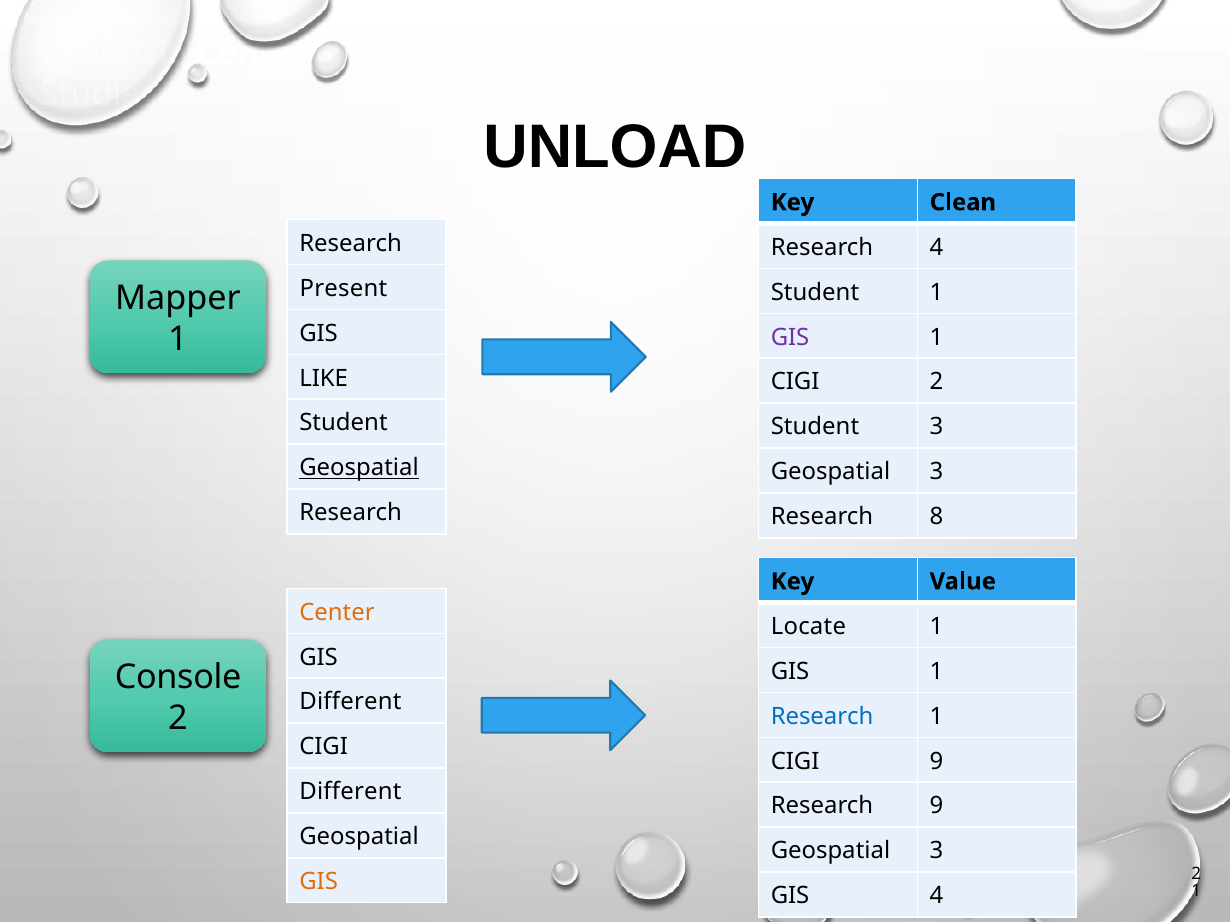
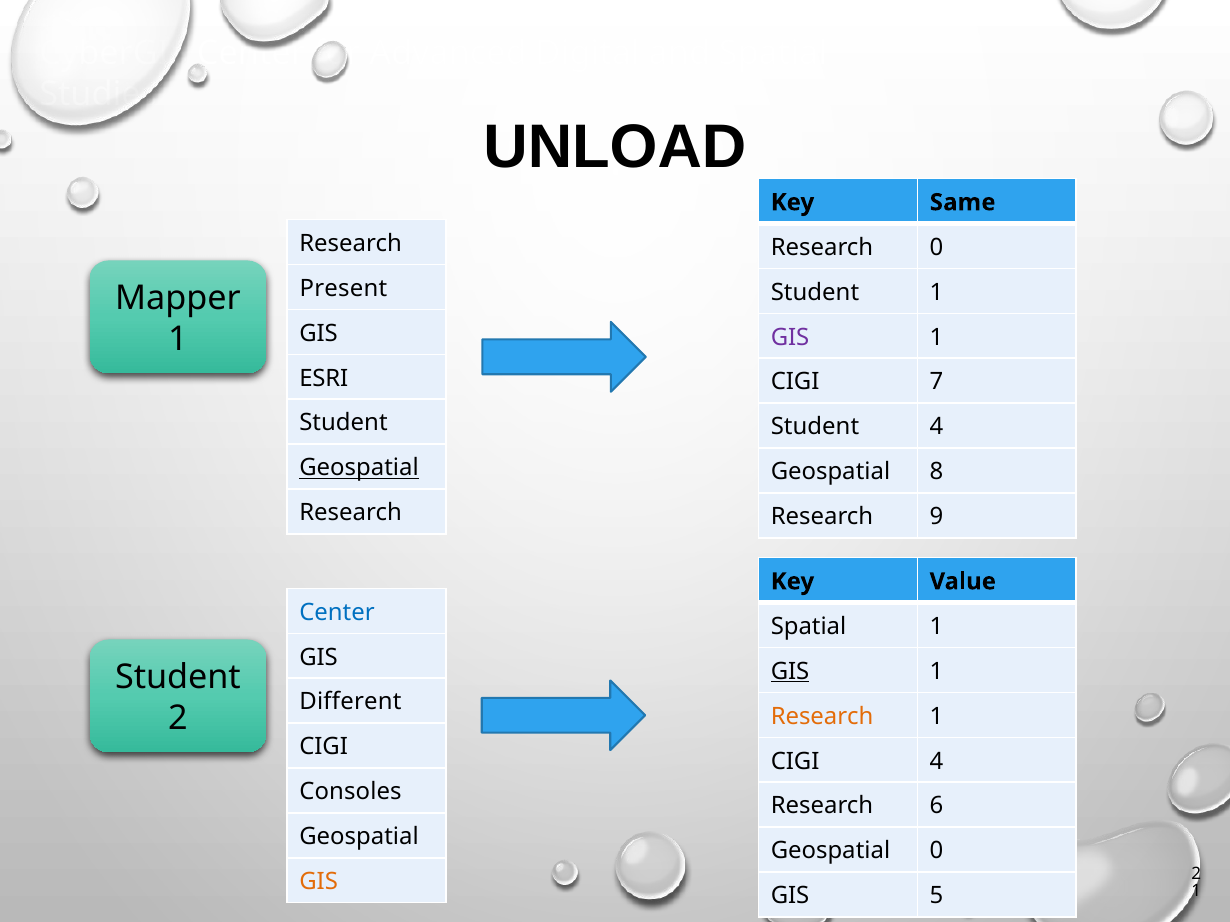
Clean: Clean -> Same (963, 203)
Research 4: 4 -> 0 (936, 247)
LIKE: LIKE -> ESRI (324, 378)
CIGI 2: 2 -> 7 (936, 382)
Student 3: 3 -> 4 (936, 427)
3: 3 -> 8 (936, 472)
8: 8 -> 9 (936, 517)
Center colour: orange -> blue (337, 613)
Locate: Locate -> Spatial (809, 627)
GIS underline: none -> present (790, 672)
Console: Console -> Student (178, 678)
Research colour: blue -> orange (822, 717)
CIGI 9: 9 -> 4 (936, 762)
Different: Different -> Consoles (350, 792)
Research 9: 9 -> 6 (936, 806)
3: 3 -> 0 (936, 851)
GIS 4: 4 -> 5 (936, 896)
